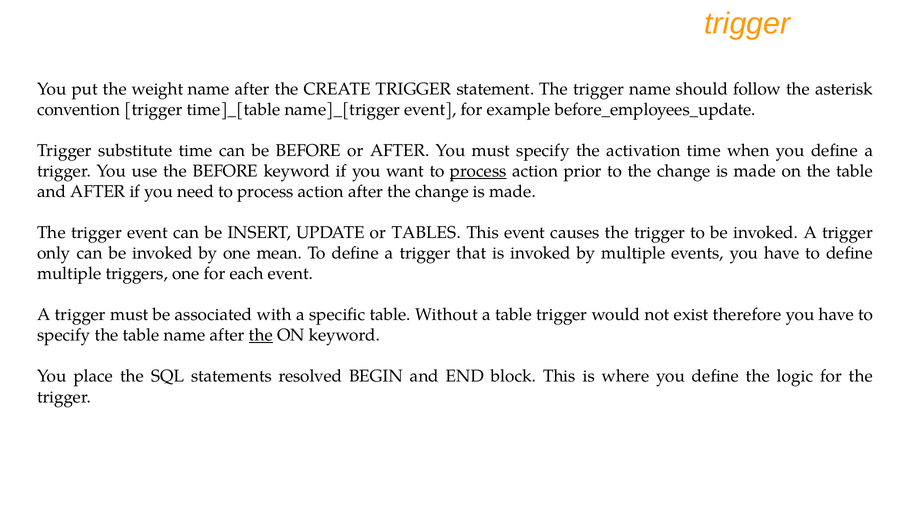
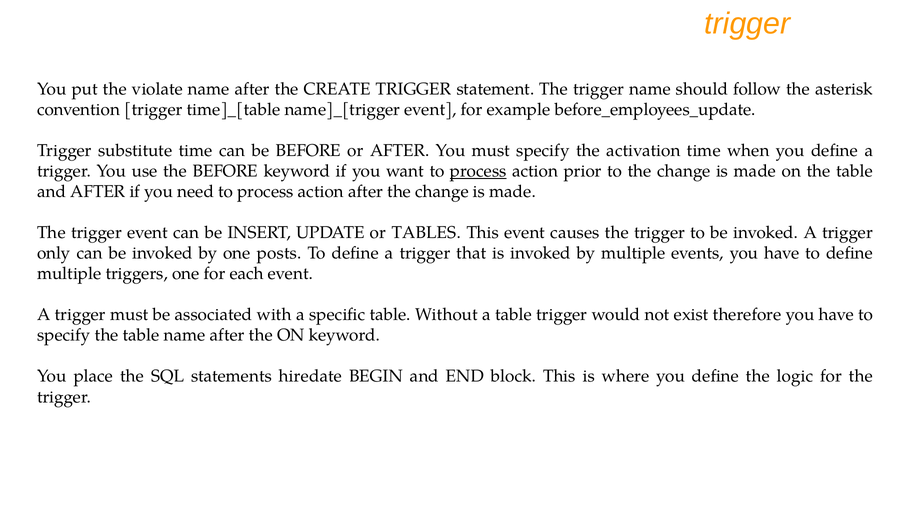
weight: weight -> violate (157, 89)
mean: mean -> posts (279, 253)
the underline: present -> none (261, 335)
resolved: resolved -> hiredate (310, 376)
